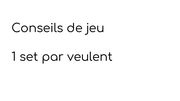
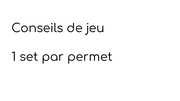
veulent: veulent -> permet (90, 57)
